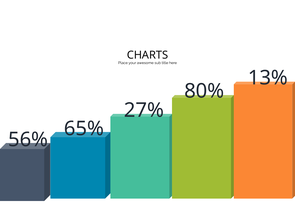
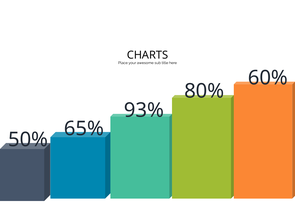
13%: 13% -> 60% (268, 78)
27%: 27% -> 93% (144, 110)
56%: 56% -> 50% (28, 140)
